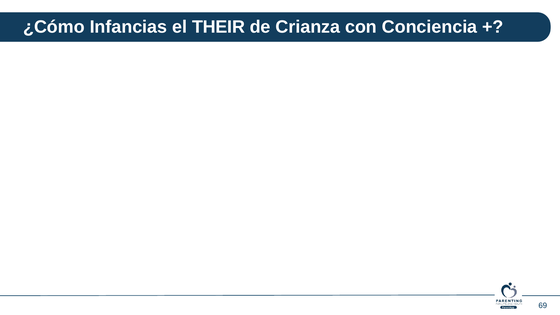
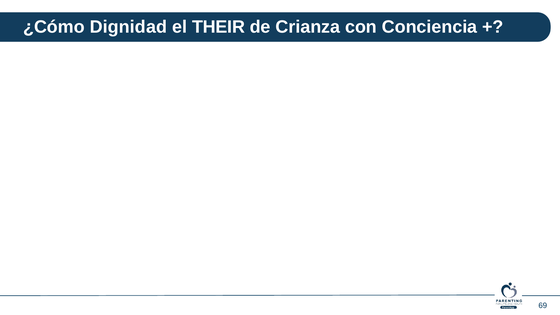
Infancias: Infancias -> Dignidad (128, 27)
